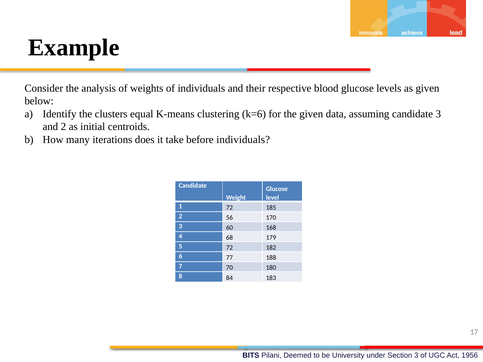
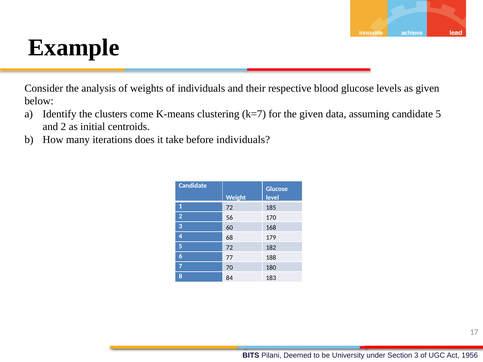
equal: equal -> come (142, 114)
k=6: k=6 -> k=7 (254, 114)
candidate 3: 3 -> 5 (438, 114)
